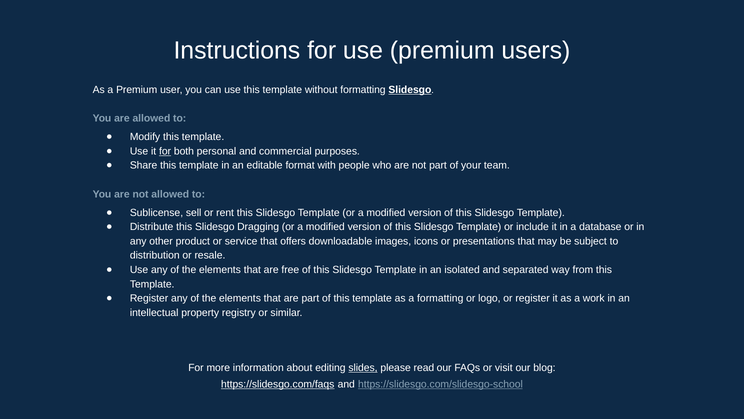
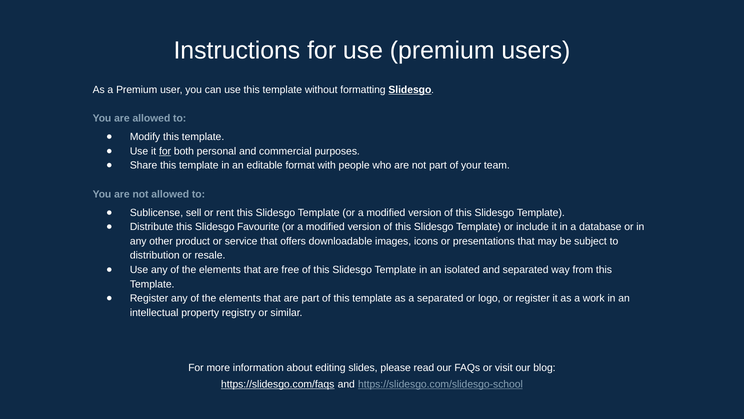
Dragging: Dragging -> Favourite (258, 227)
a formatting: formatting -> separated (440, 298)
slides underline: present -> none (363, 367)
